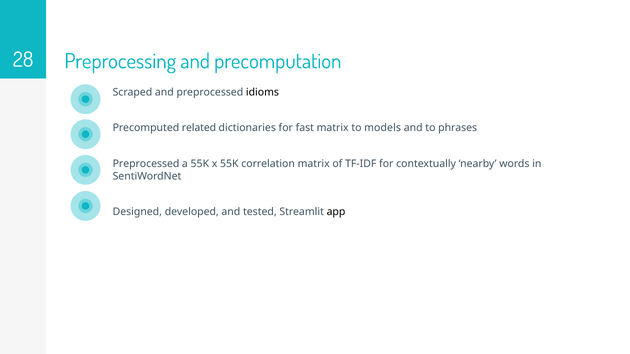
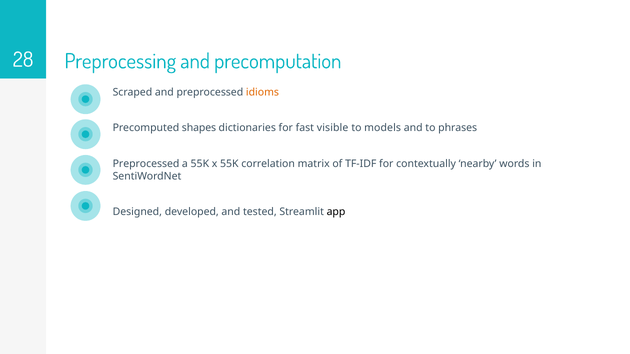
idioms colour: black -> orange (262, 92)
related: related -> shapes (199, 128)
fast matrix: matrix -> visible (333, 128)
